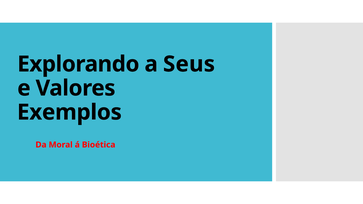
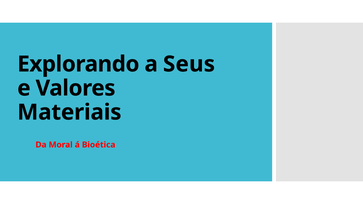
Exemplos: Exemplos -> Materiais (69, 112)
